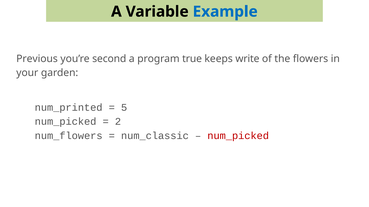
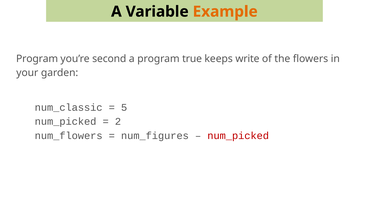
Example colour: blue -> orange (225, 12)
Previous: Previous -> Program (37, 59)
num_printed: num_printed -> num_classic (69, 108)
num_classic: num_classic -> num_figures (155, 136)
